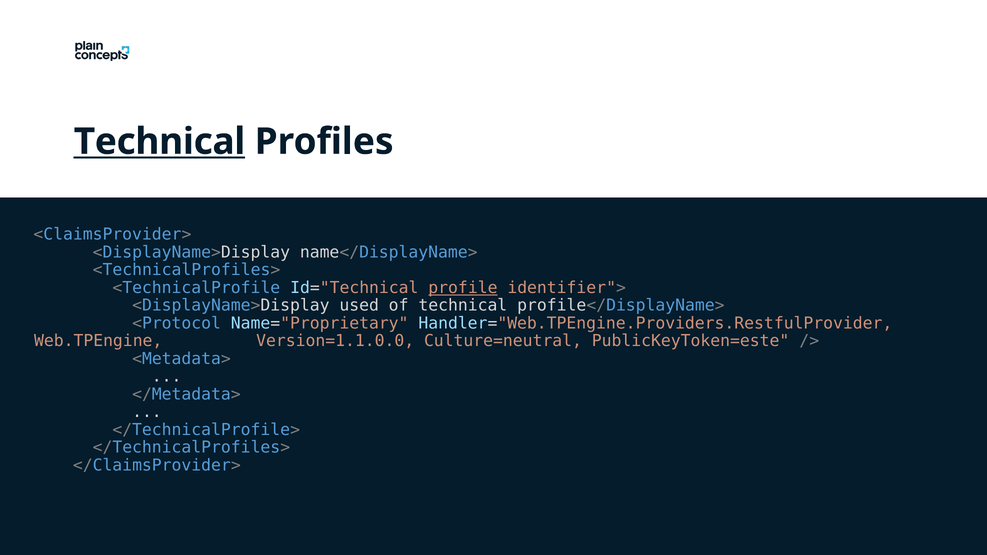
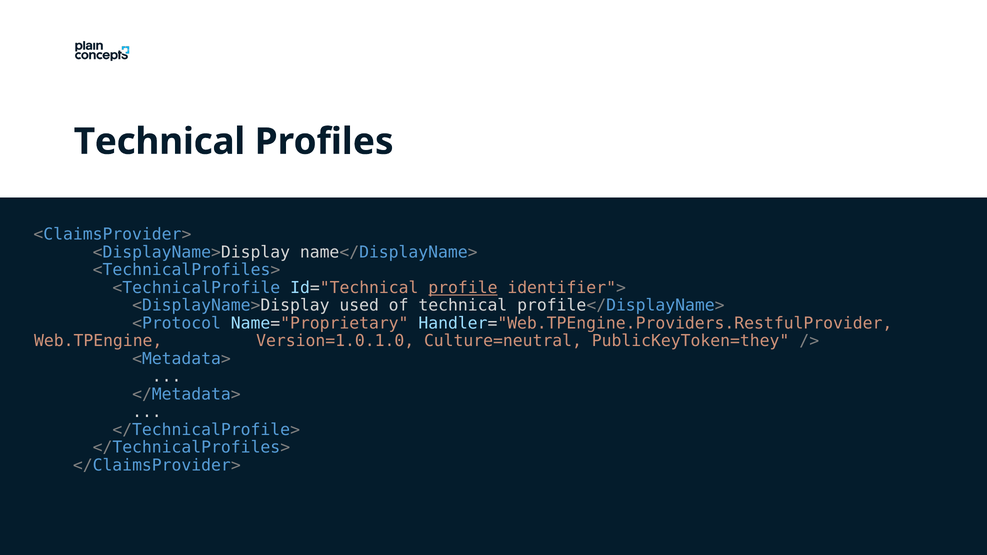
Technical underline: present -> none (160, 142)
Version=1.1.0.0: Version=1.1.0.0 -> Version=1.0.1.0 (335, 341)
PublicKeyToken=este: PublicKeyToken=este -> PublicKeyToken=they (691, 341)
